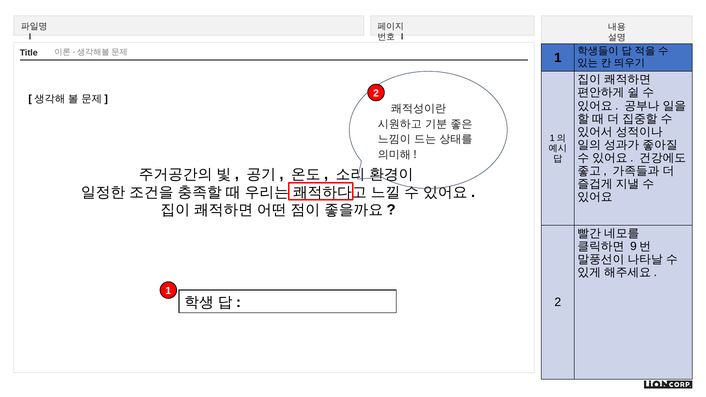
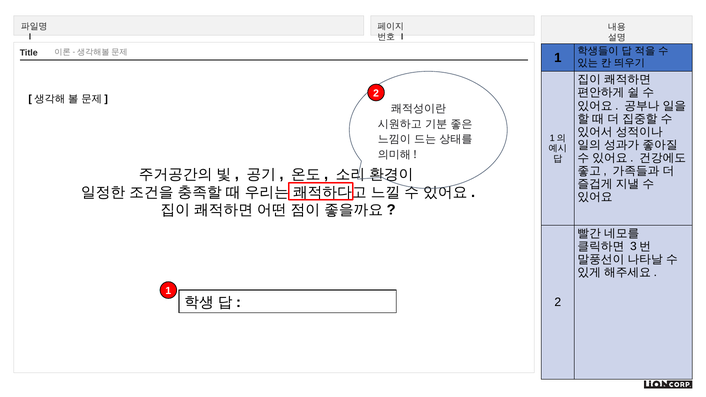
9: 9 -> 3 (633, 247)
